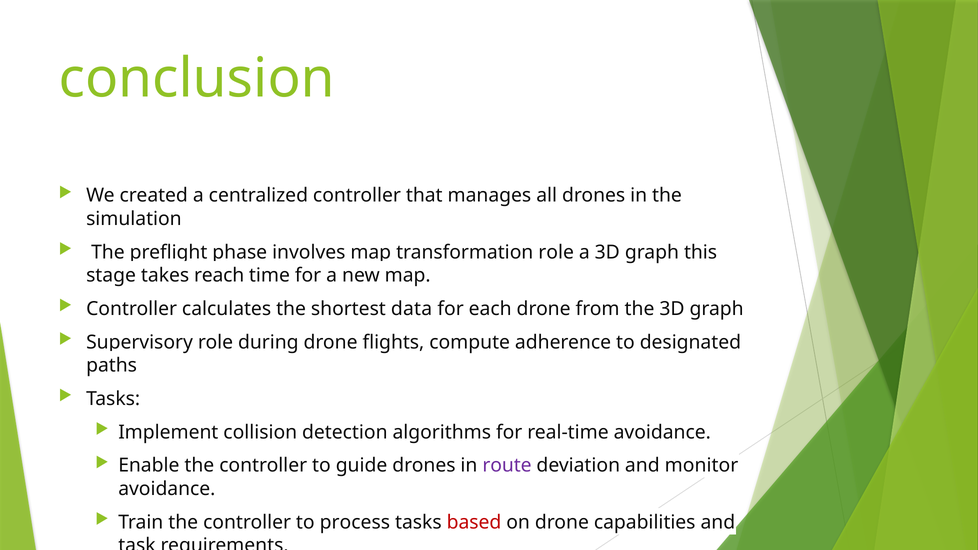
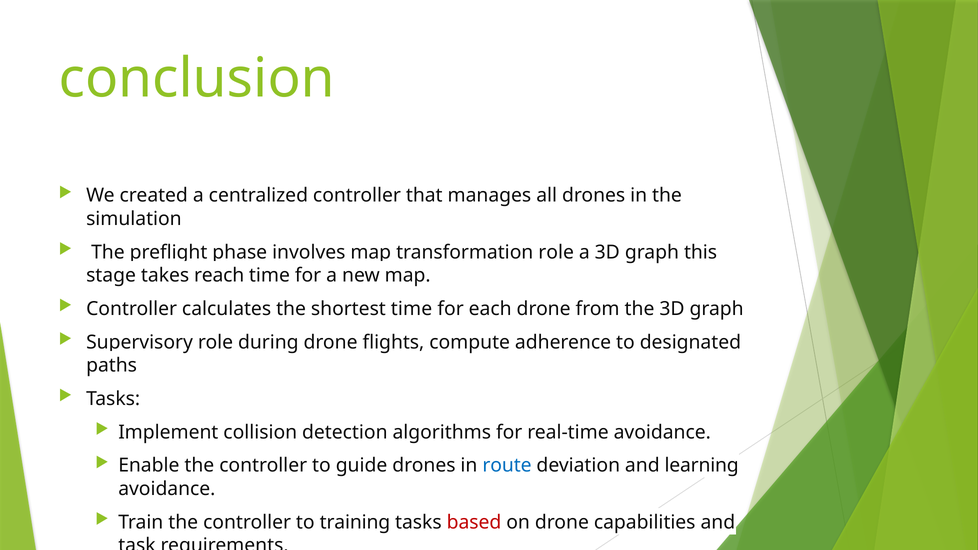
shortest data: data -> time (412, 309)
route colour: purple -> blue (507, 466)
monitor: monitor -> learning (702, 466)
process: process -> training (355, 522)
